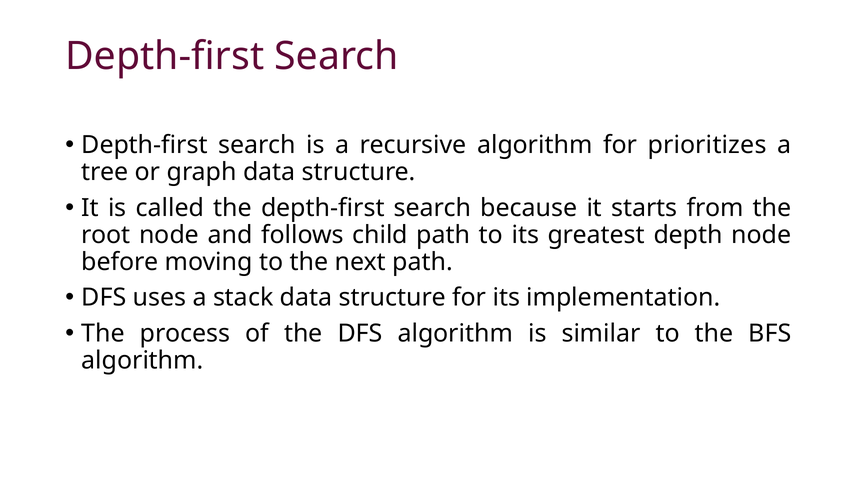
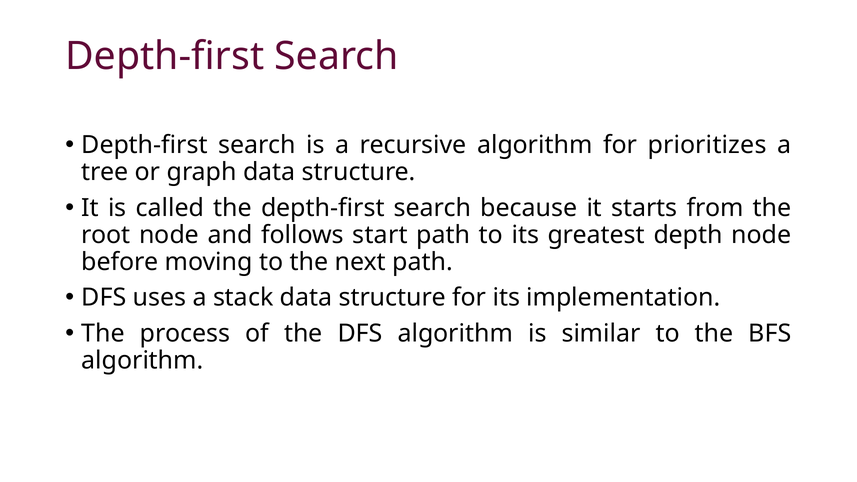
child: child -> start (380, 235)
